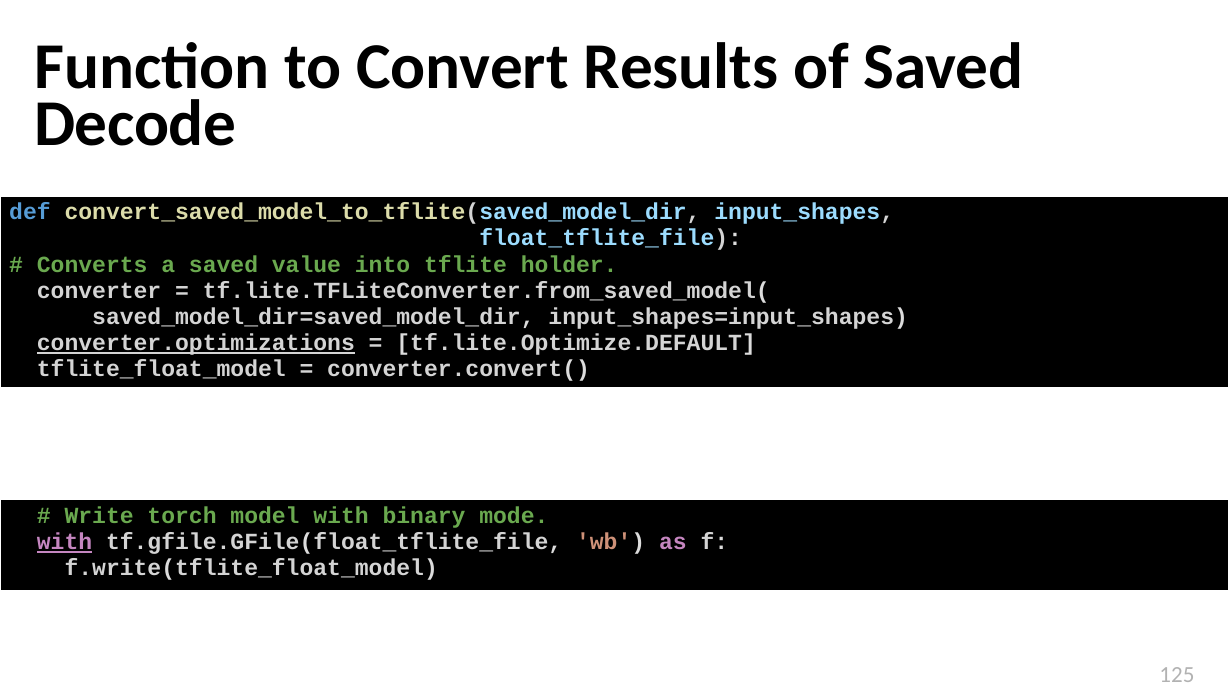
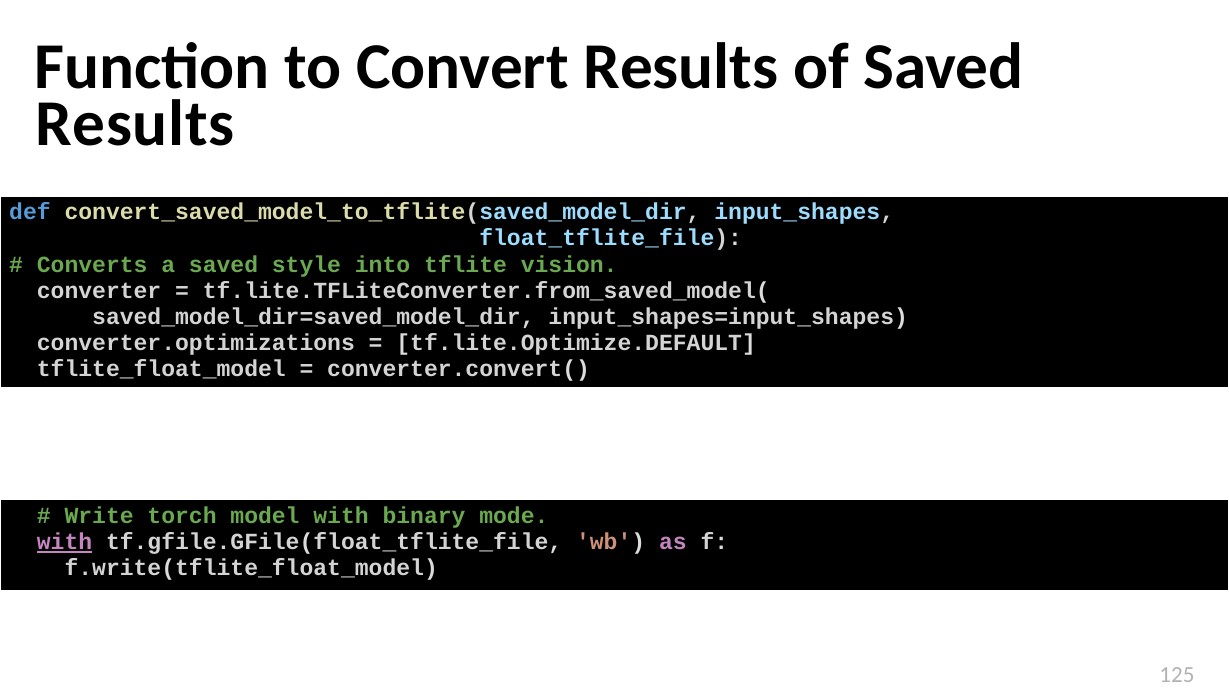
Decode: Decode -> Results (135, 124)
value: value -> style (306, 264)
holder: holder -> vision (569, 264)
converter.optimizations underline: present -> none (196, 343)
